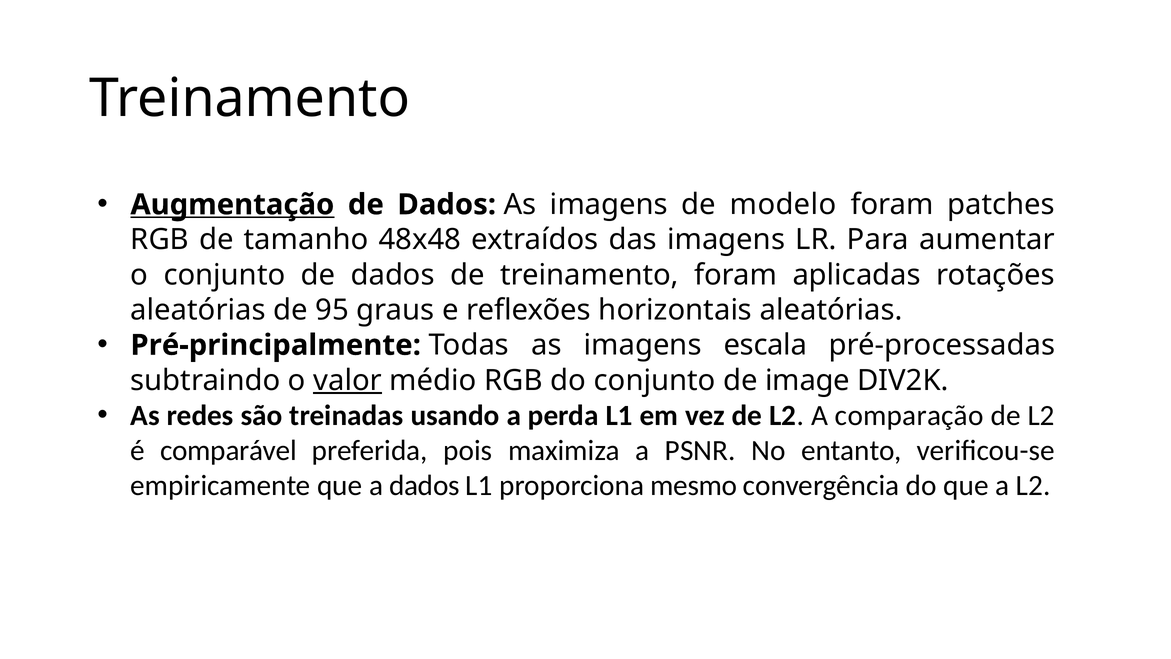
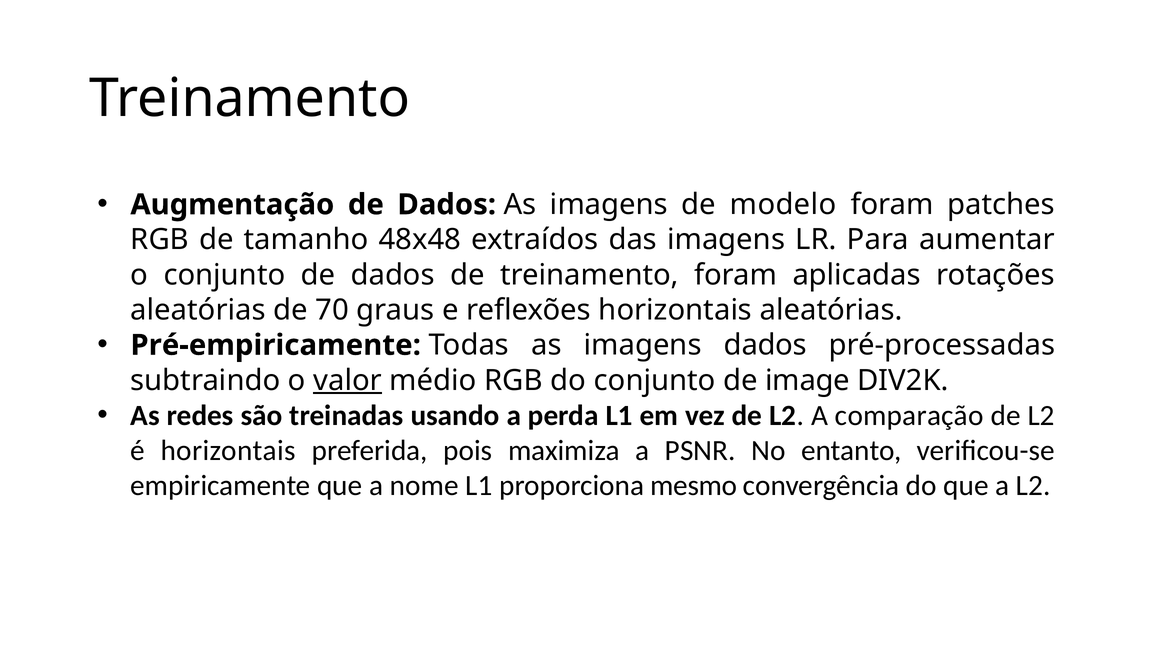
Augmentação underline: present -> none (232, 205)
95: 95 -> 70 (332, 310)
Pré-principalmente: Pré-principalmente -> Pré-empiricamente (276, 345)
imagens escala: escala -> dados (765, 345)
é comparável: comparável -> horizontais (228, 450)
a dados: dados -> nome (424, 486)
